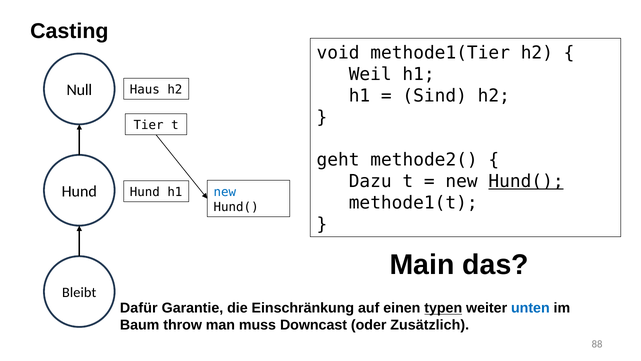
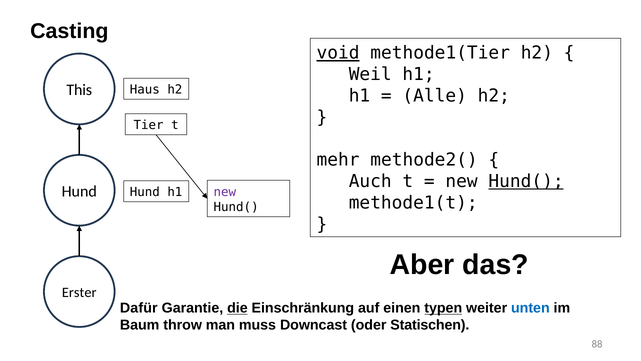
void underline: none -> present (338, 53)
Null: Null -> This (79, 90)
Sind: Sind -> Alle (435, 96)
geht: geht -> mehr (338, 160)
Dazu: Dazu -> Auch (370, 181)
new colour: blue -> purple (225, 192)
Main: Main -> Aber (422, 264)
Bleibt: Bleibt -> Erster (79, 292)
die underline: none -> present (237, 308)
Zusätzlich: Zusätzlich -> Statischen (430, 325)
